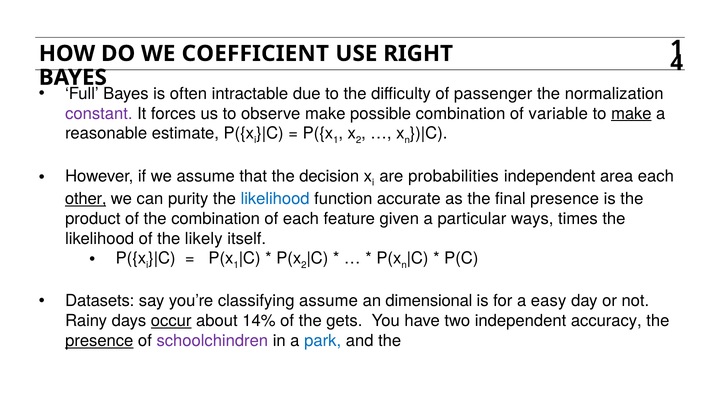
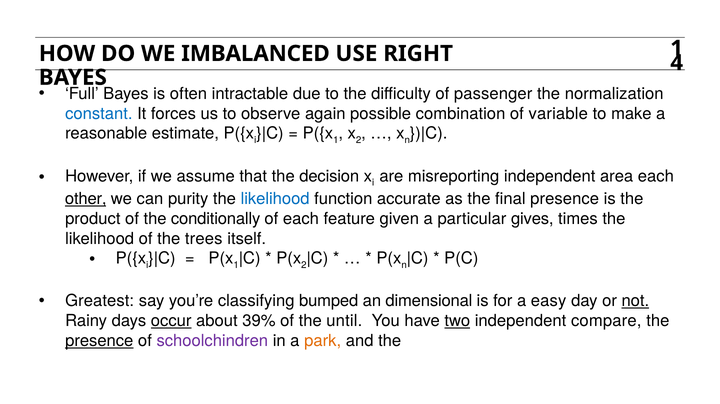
COEFFICIENT: COEFFICIENT -> IMBALANCED (255, 54)
constant colour: purple -> blue (99, 114)
observe make: make -> again (325, 114)
make underline: present -> none (631, 114)
probabilities: probabilities -> misreporting (454, 176)
the combination: combination -> conditionally (216, 219)
ways: ways -> gives (532, 219)
likely: likely -> trees (204, 239)
Datasets: Datasets -> Greatest (100, 301)
classifying assume: assume -> bumped (329, 301)
not underline: none -> present (635, 301)
14%: 14% -> 39% (259, 321)
gets: gets -> until (344, 321)
two underline: none -> present (457, 321)
accuracy: accuracy -> compare (606, 321)
park colour: blue -> orange (323, 341)
